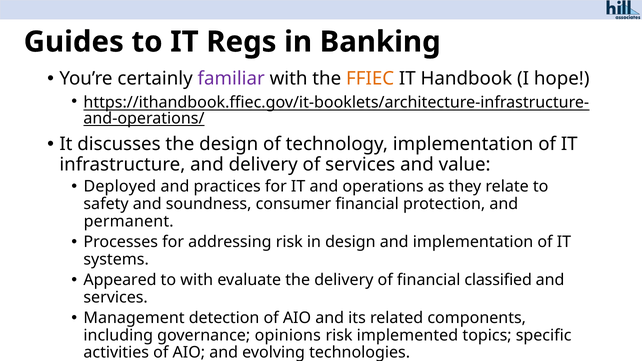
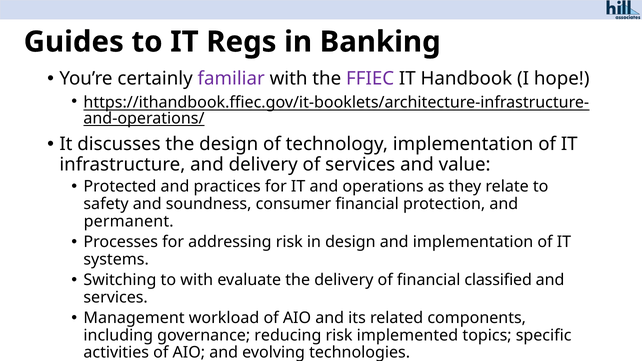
FFIEC colour: orange -> purple (370, 79)
Deployed: Deployed -> Protected (120, 187)
Appeared: Appeared -> Switching (120, 280)
detection: detection -> workload (224, 318)
opinions: opinions -> reducing (288, 335)
